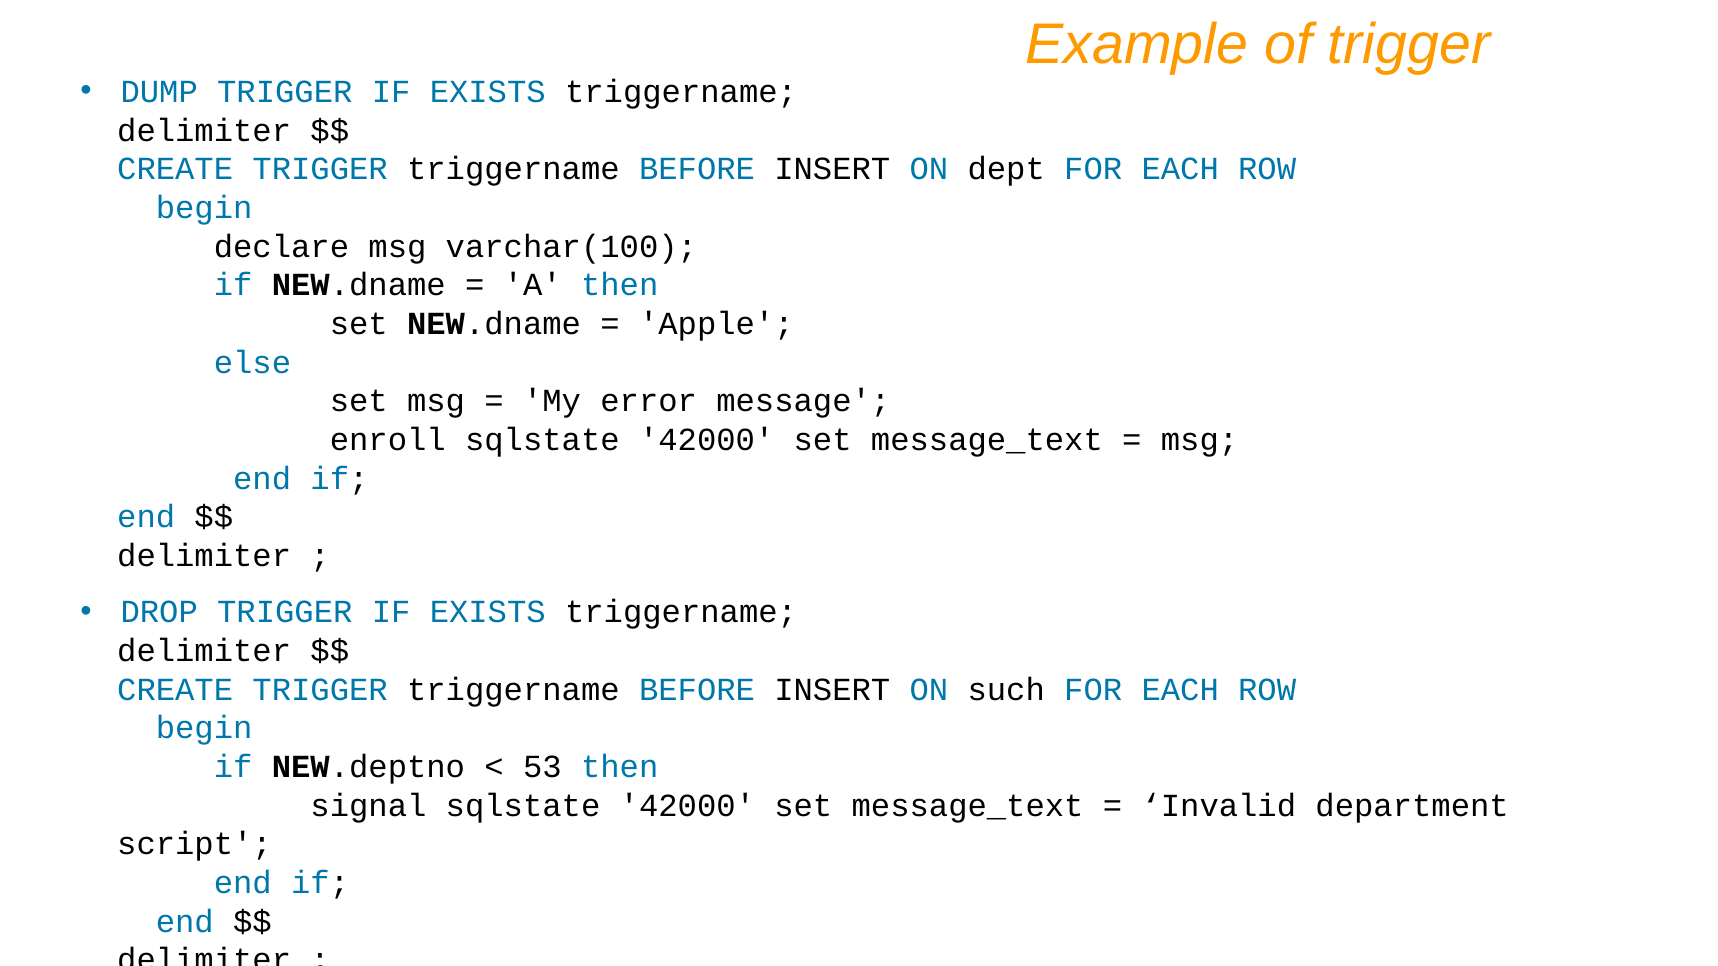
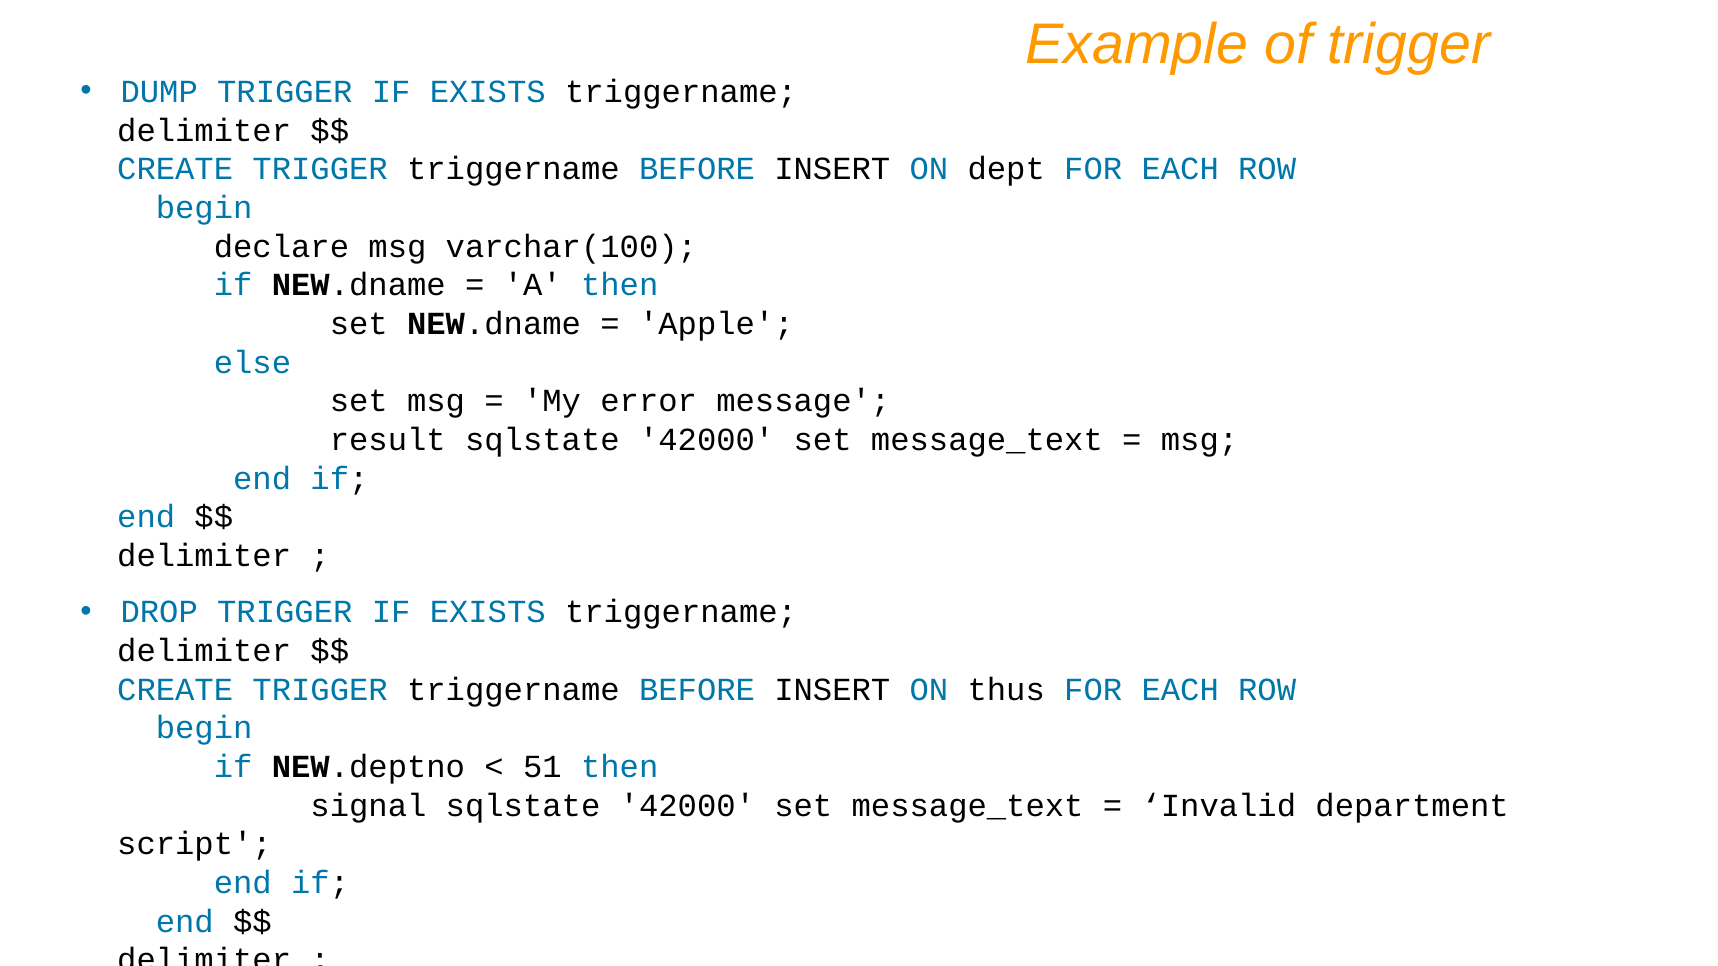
enroll: enroll -> result (388, 440)
such: such -> thus (1006, 690)
53: 53 -> 51 (542, 767)
